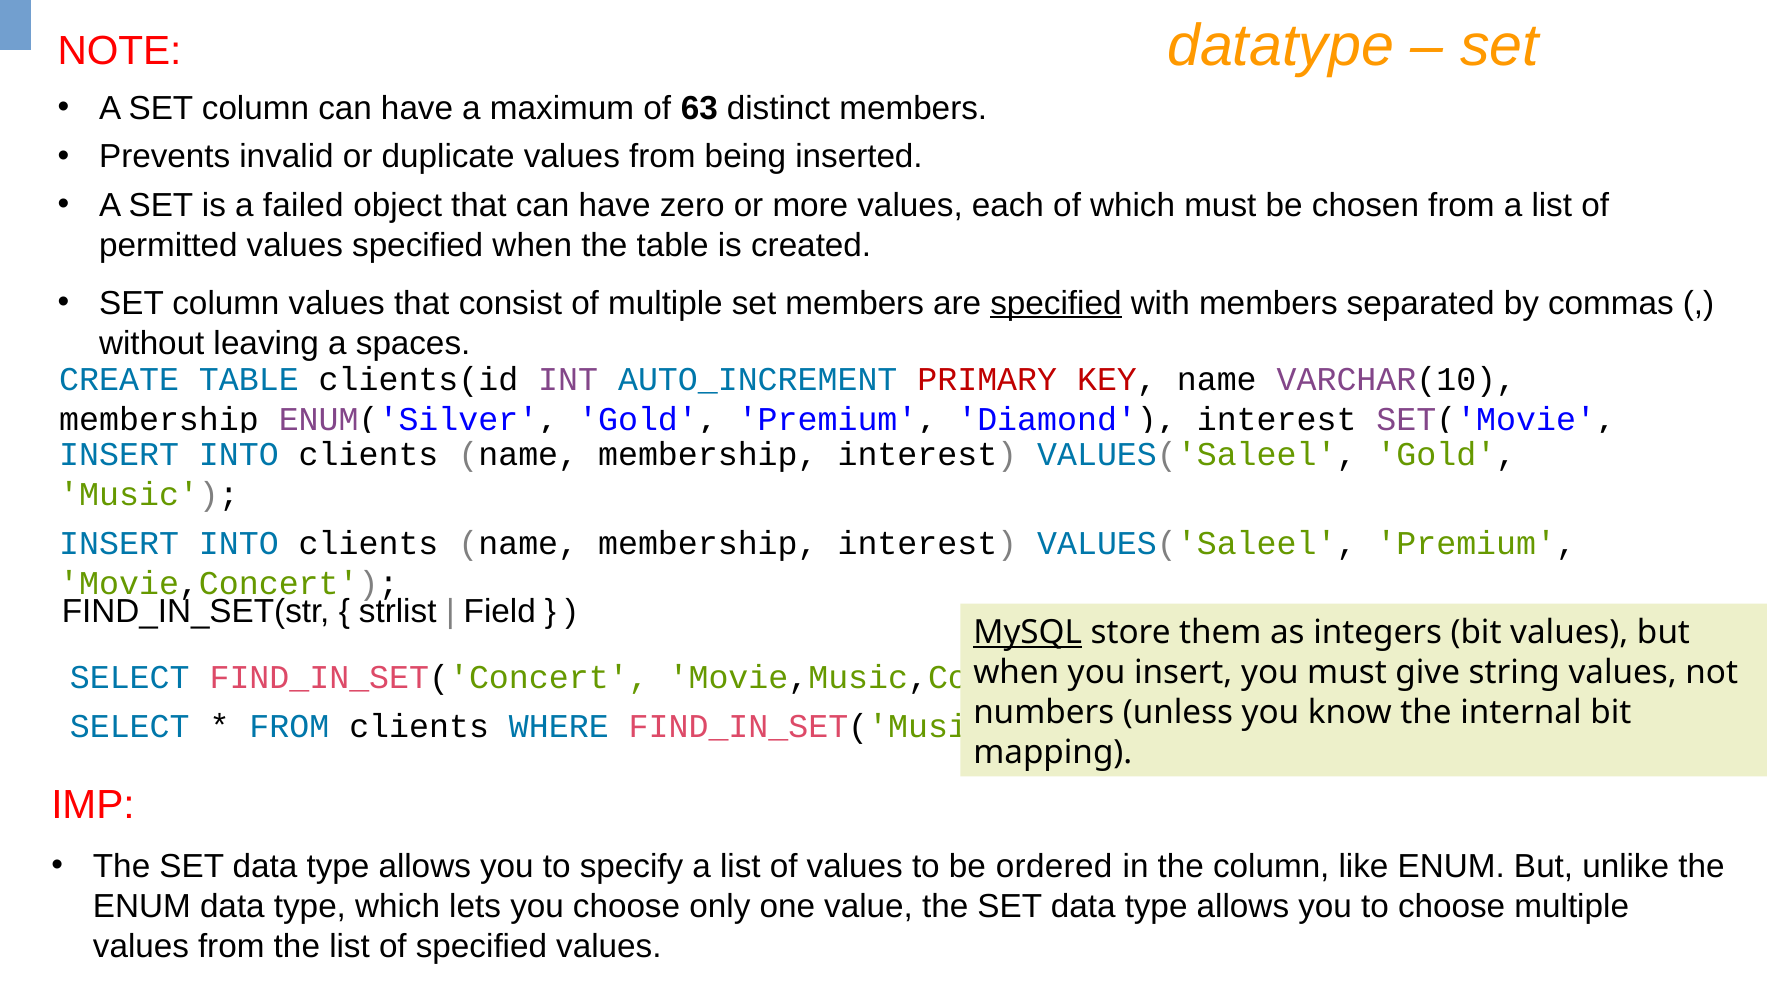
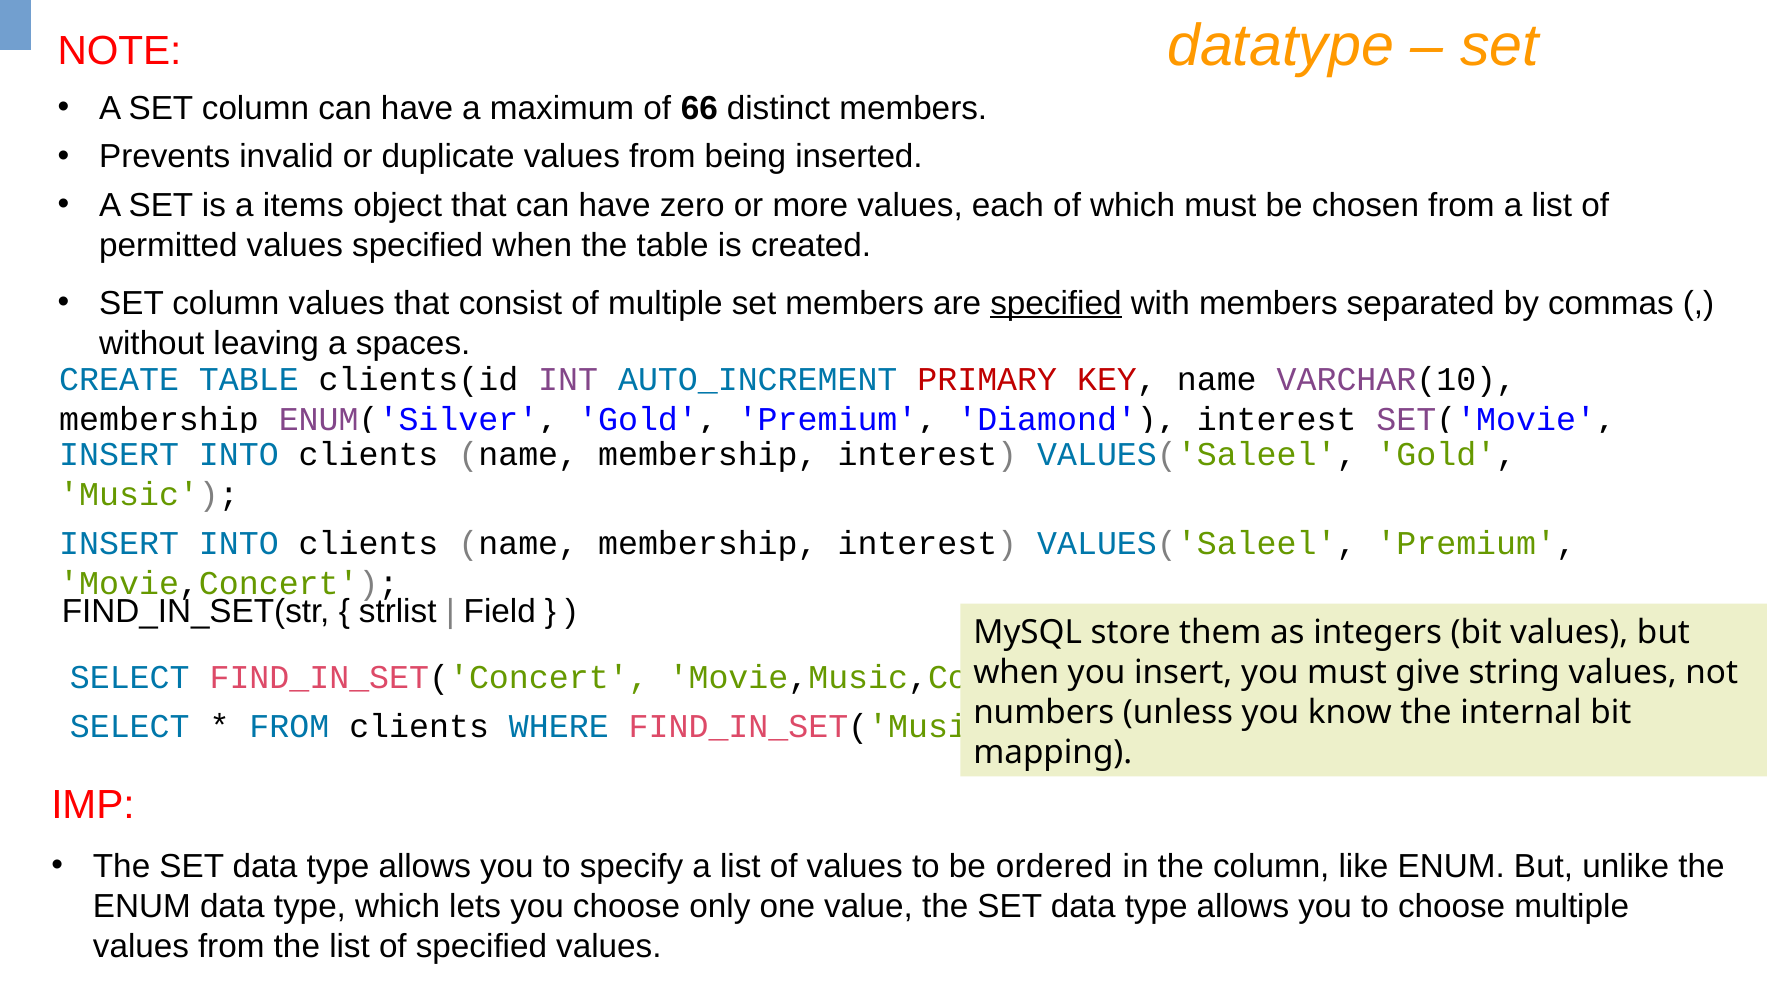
63: 63 -> 66 (699, 108)
failed: failed -> items (303, 206)
MySQL underline: present -> none (1028, 632)
